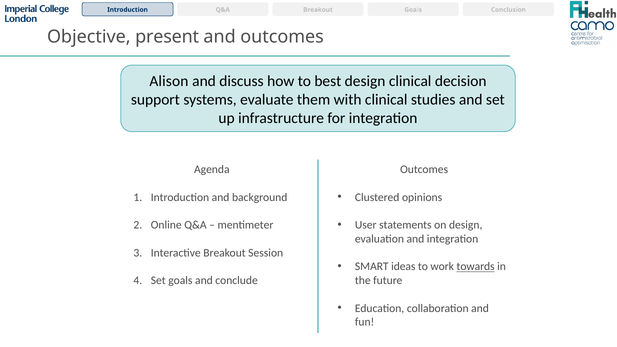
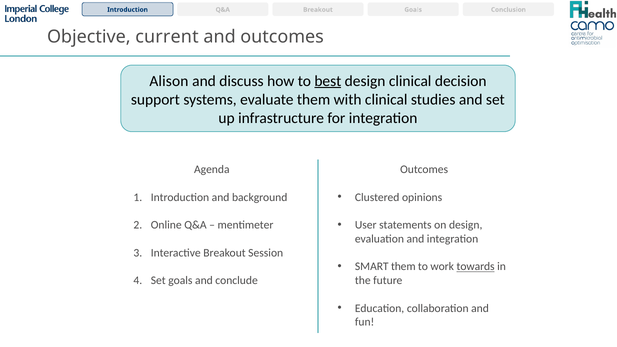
present: present -> current (167, 37)
best underline: none -> present (328, 81)
SMART ideas: ideas -> them (403, 267)
